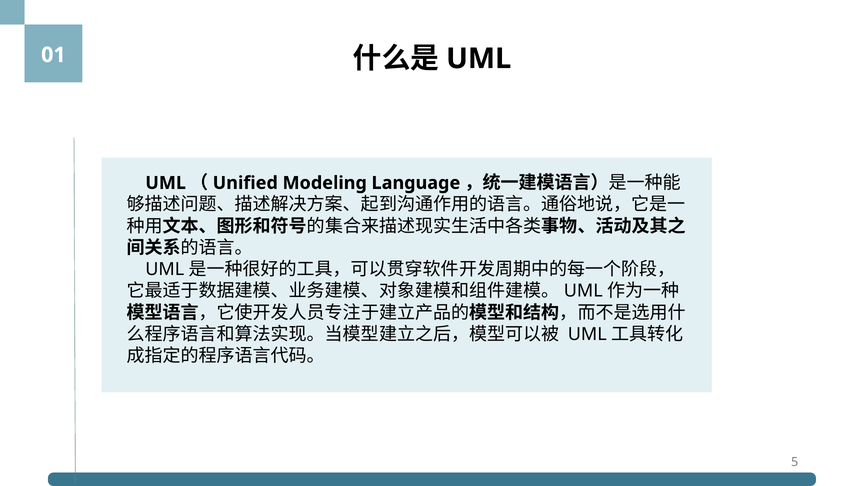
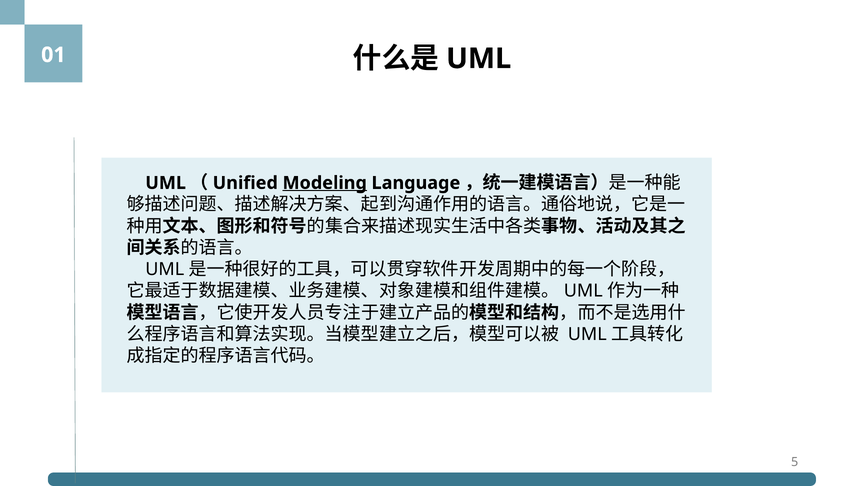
Modeling underline: none -> present (325, 183)
